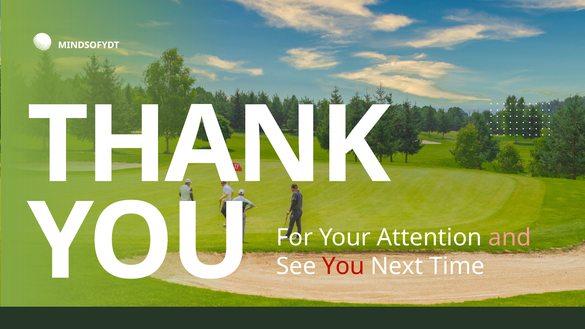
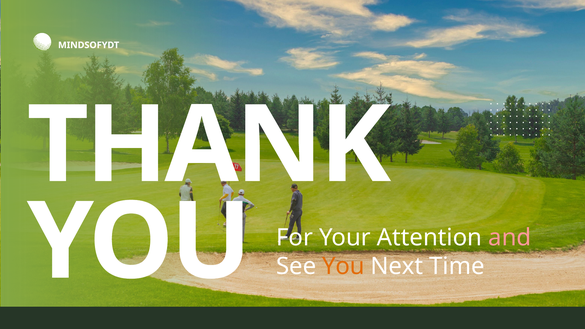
You colour: red -> orange (343, 266)
